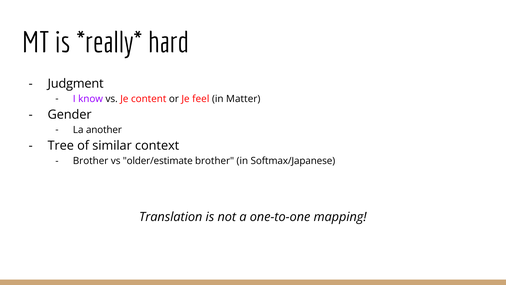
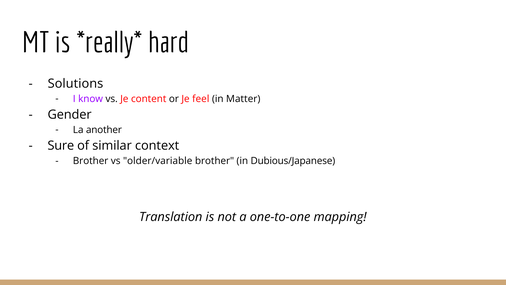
Judgment: Judgment -> Solutions (75, 84)
Tree: Tree -> Sure (61, 146)
older/estimate: older/estimate -> older/variable (158, 161)
Softmax/Japanese: Softmax/Japanese -> Dubious/Japanese (293, 161)
